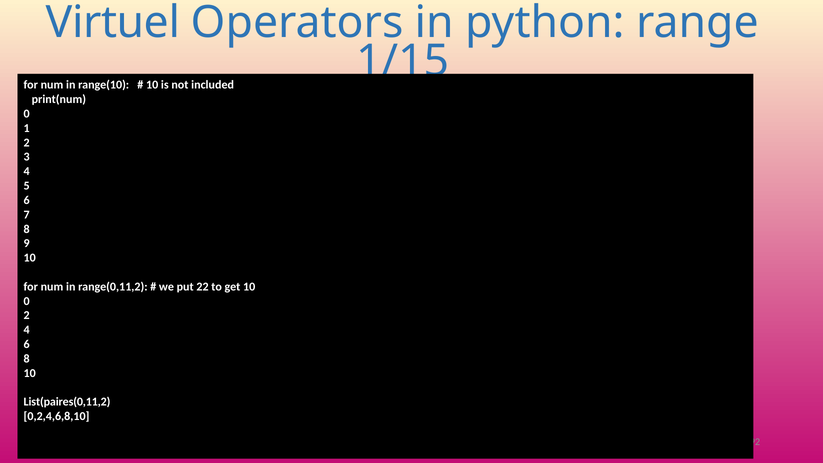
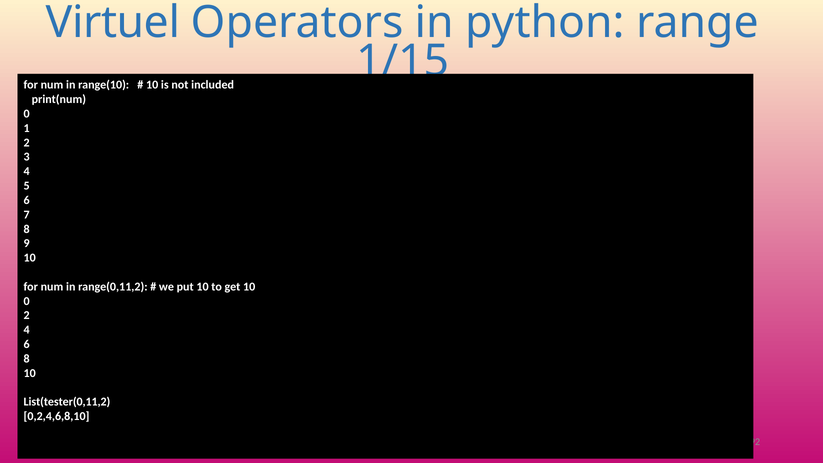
put 22: 22 -> 10 (203, 287)
List(paires(0,11,2: List(paires(0,11,2 -> List(tester(0,11,2 (67, 402)
